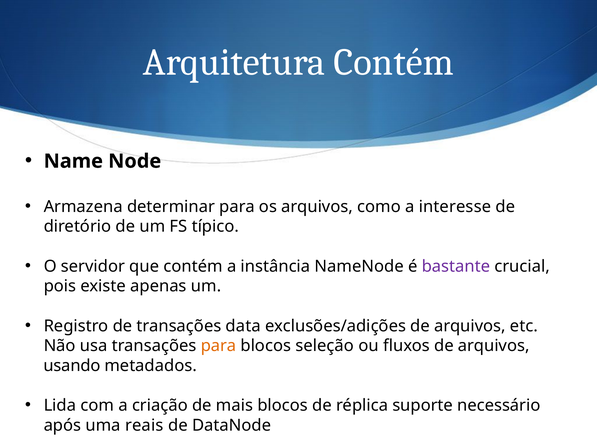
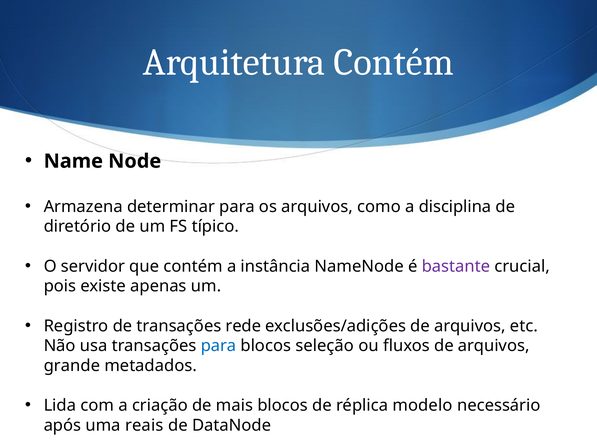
interesse: interesse -> disciplina (455, 207)
data: data -> rede (243, 326)
para colour: orange -> blue (219, 346)
usando: usando -> grande (72, 366)
suporte: suporte -> modelo (423, 406)
